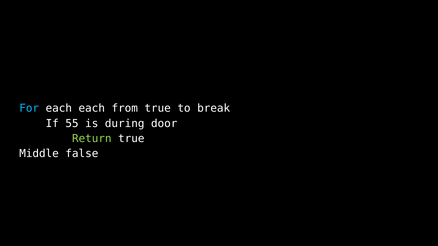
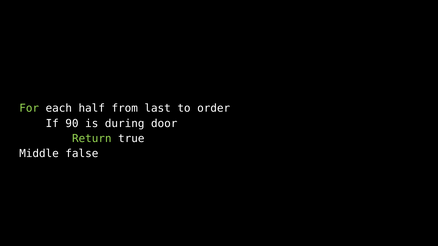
For colour: light blue -> light green (29, 109)
each each: each -> half (92, 109)
from true: true -> last (158, 109)
break: break -> order (214, 109)
55: 55 -> 90 (72, 124)
